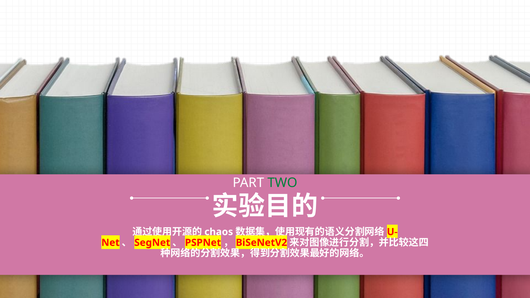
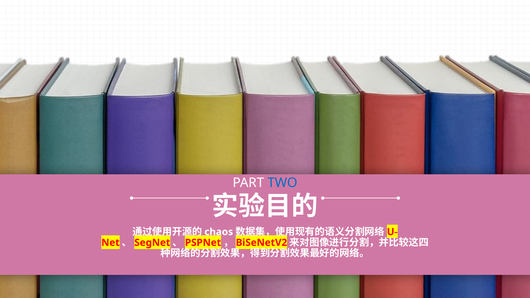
TWO colour: green -> blue (282, 183)
